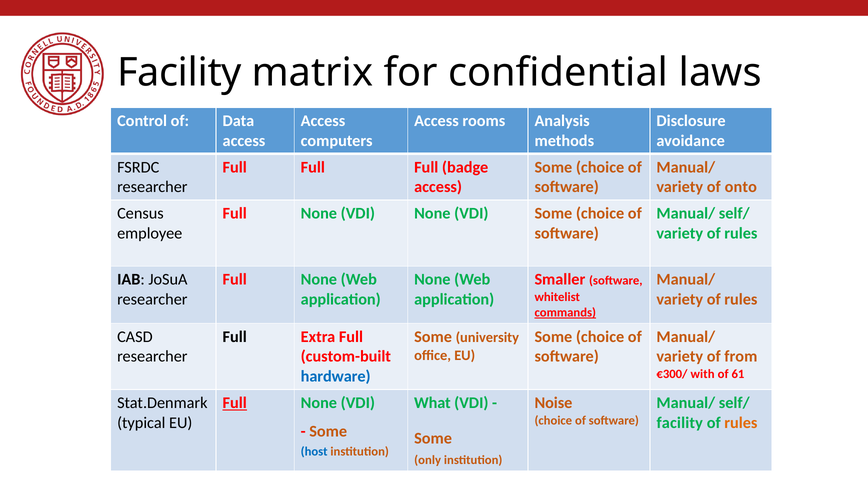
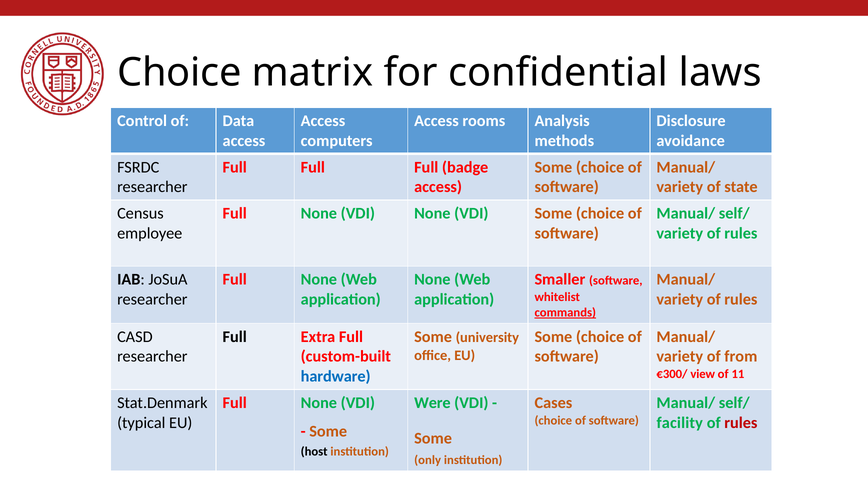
Facility: Facility -> Choice (179, 73)
onto: onto -> state (741, 187)
with: with -> view (703, 374)
61: 61 -> 11 (738, 374)
Full underline: present -> none (235, 403)
What: What -> Were (432, 403)
Noise: Noise -> Cases (553, 403)
rules colour: orange -> red (741, 423)
host colour: blue -> black (314, 452)
